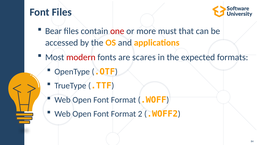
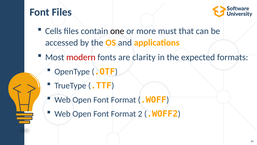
Bear: Bear -> Cells (53, 31)
one colour: red -> black (117, 31)
scares: scares -> clarity (144, 57)
